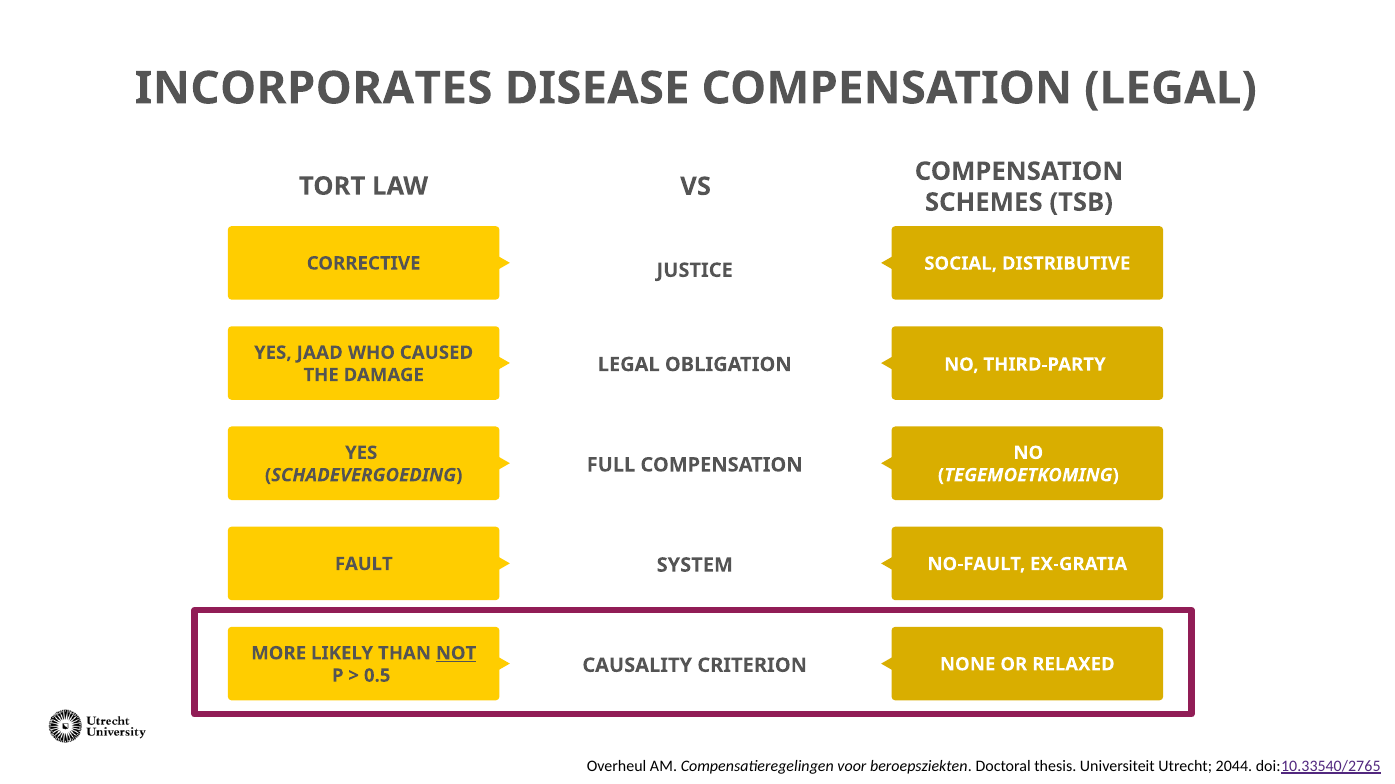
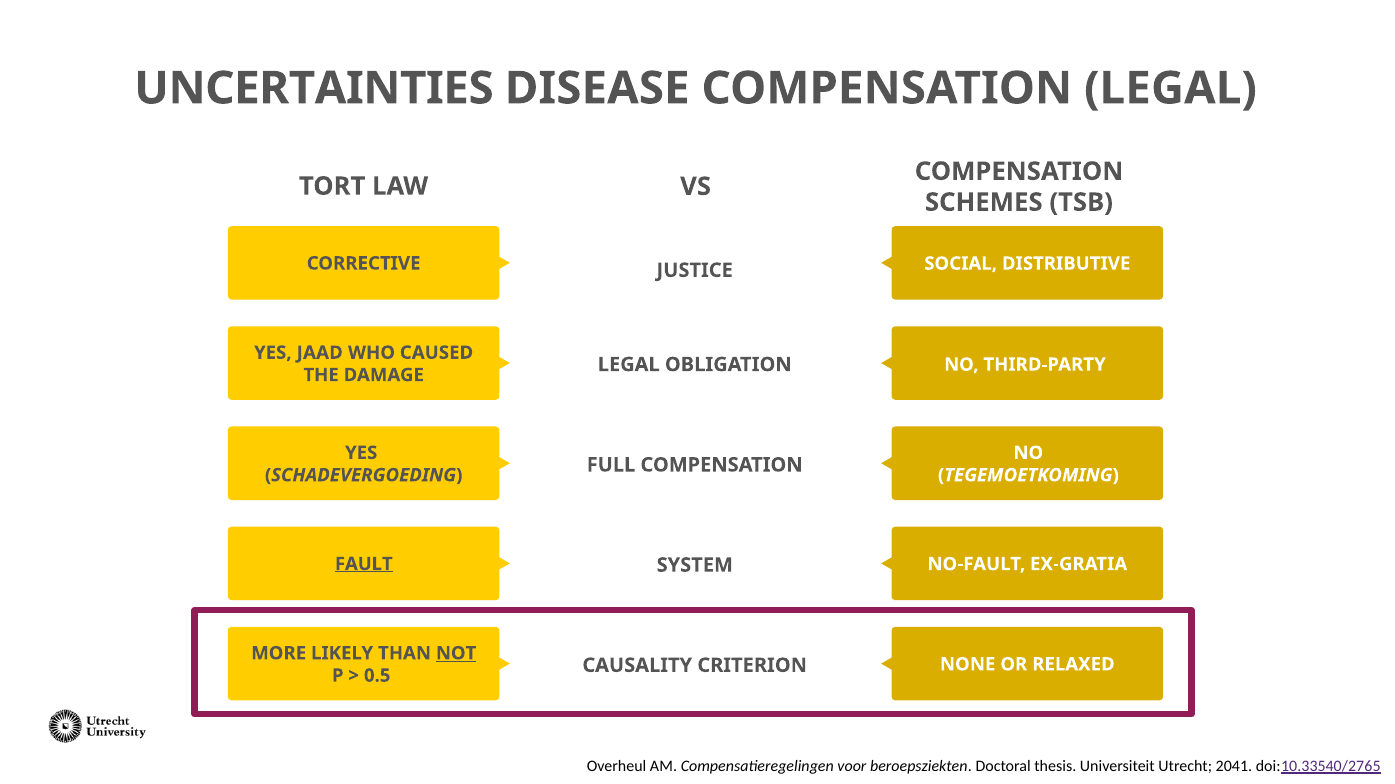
INCORPORATES: INCORPORATES -> UNCERTAINTIES (314, 88)
FAULT underline: none -> present (364, 564)
2044: 2044 -> 2041 (1234, 767)
